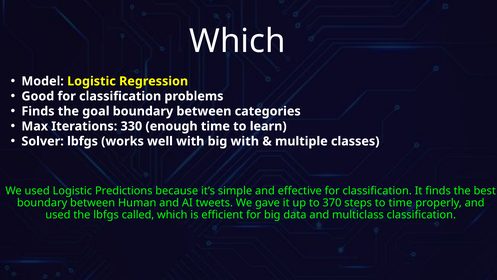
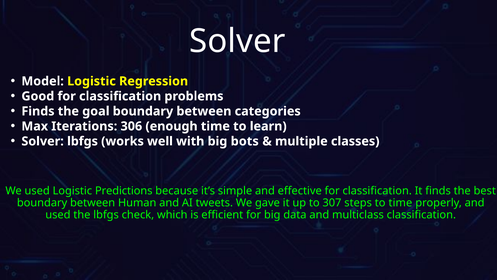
Which: Which -> Solver (237, 41)
330: 330 -> 306 (131, 126)
big with: with -> bots (245, 141)
370: 370 -> 307 (332, 202)
called: called -> check (138, 214)
